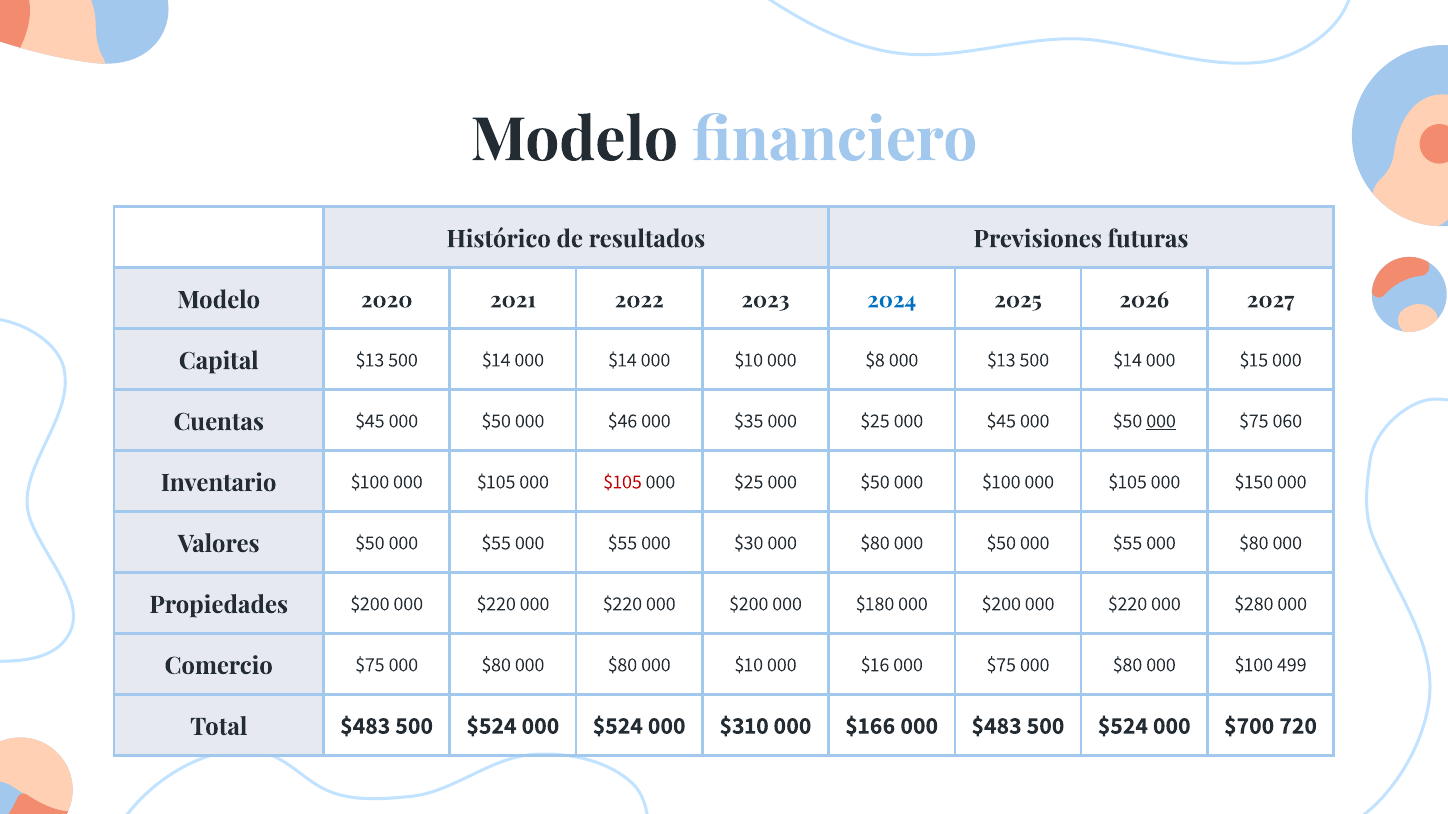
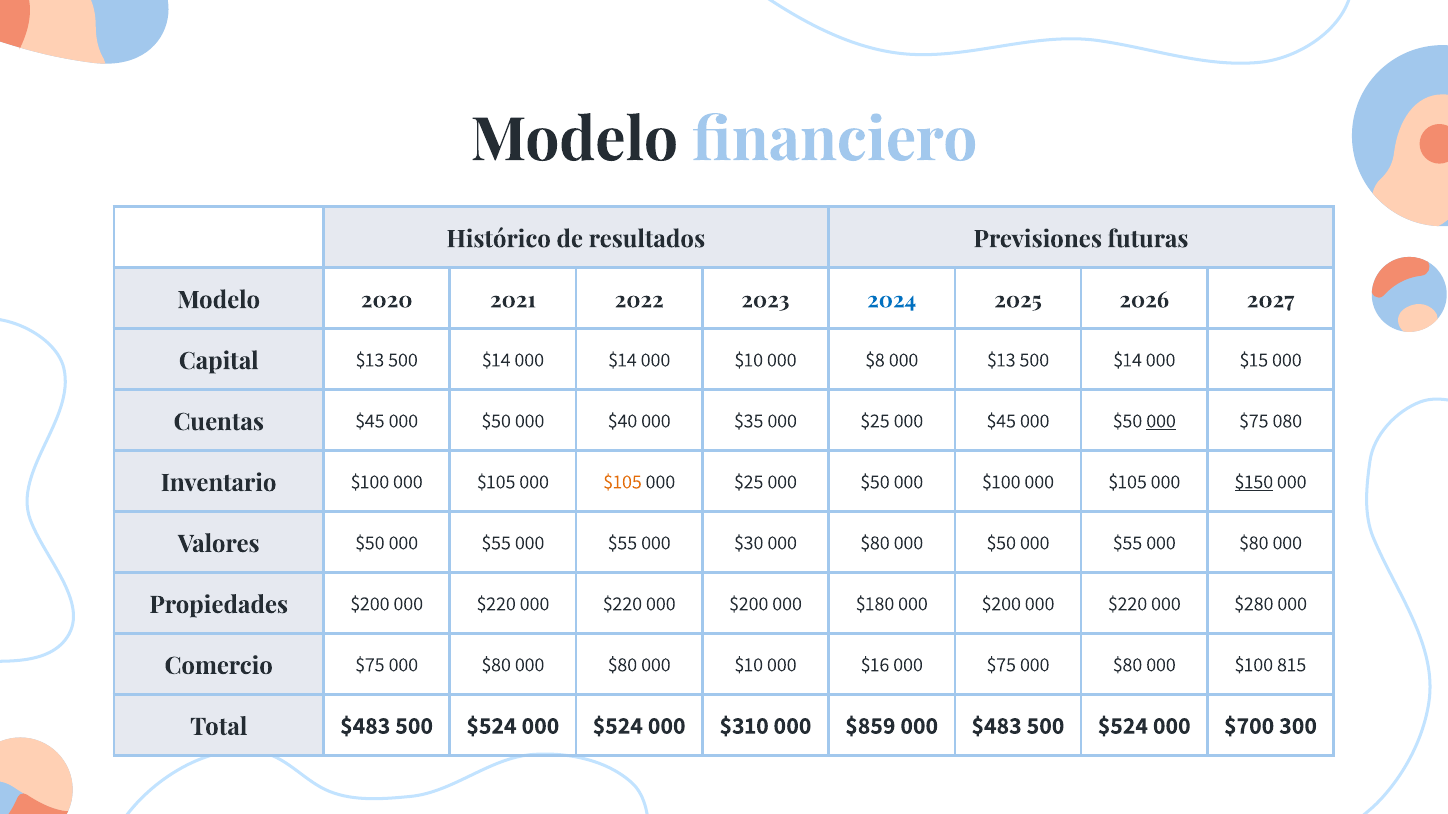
$46: $46 -> $40 (622, 421)
060: 060 -> 080 (1287, 421)
$105 colour: red -> orange (622, 482)
$150 underline: none -> present (1254, 482)
499: 499 -> 815 (1292, 665)
$166: $166 -> $859 (870, 726)
720: 720 -> 300 (1298, 726)
